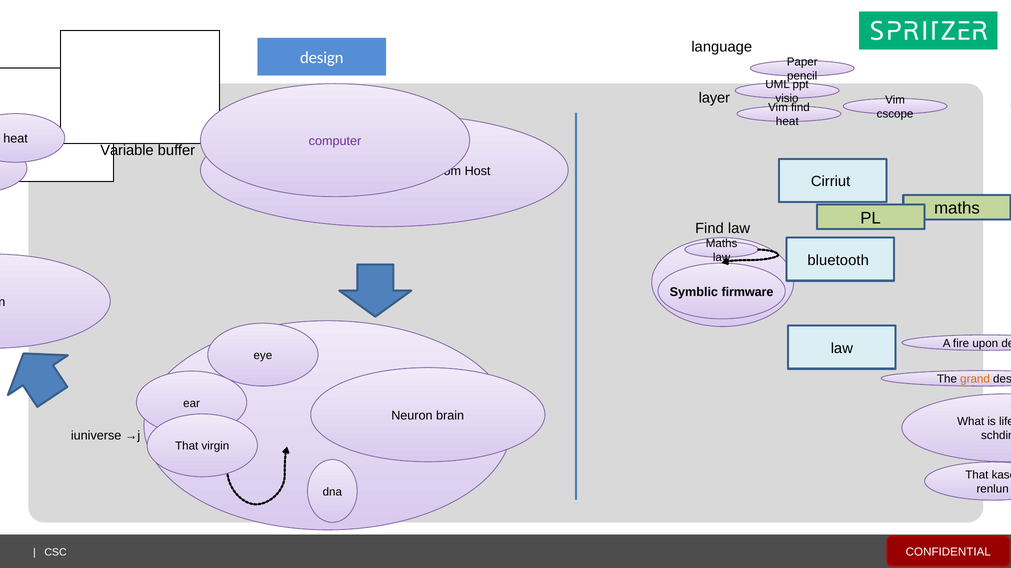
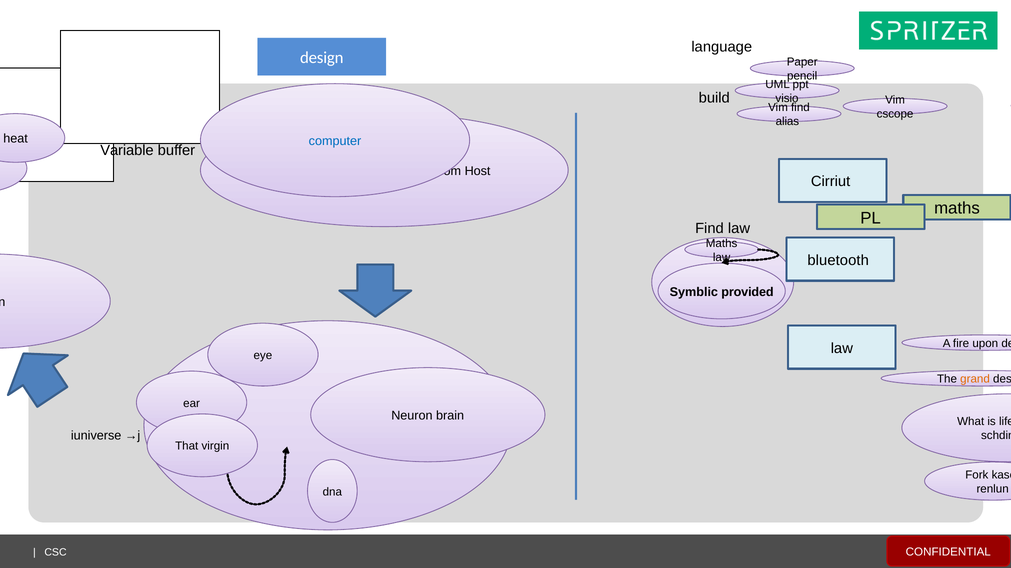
layer: layer -> build (714, 98)
heat: heat -> alias (787, 122)
computer colour: purple -> blue (335, 141)
firmware: firmware -> provided (747, 292)
That: That -> Fork (977, 475)
